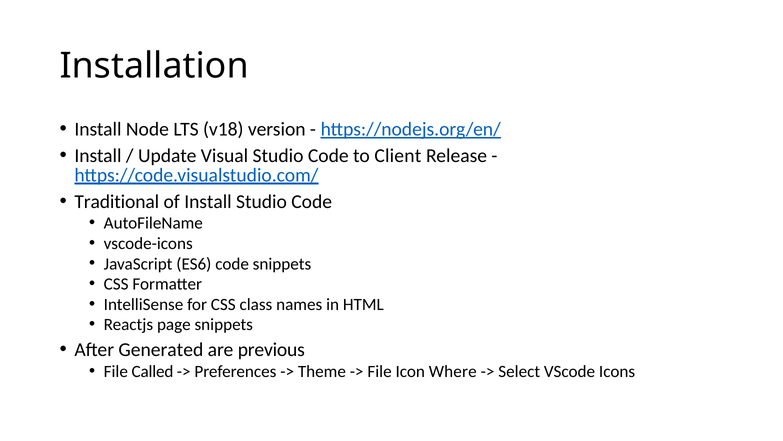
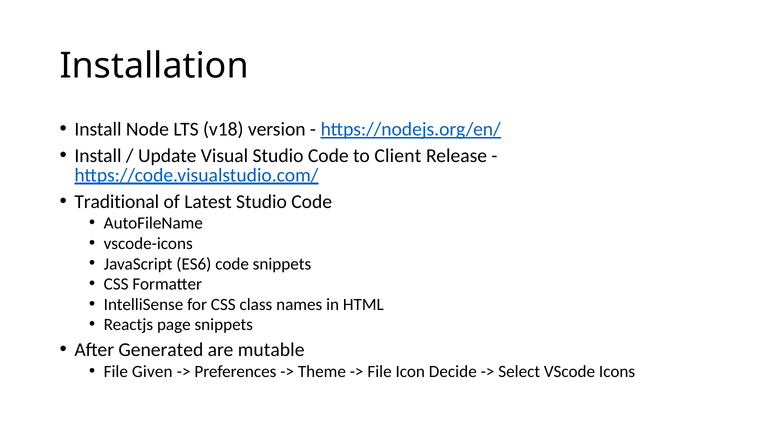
of Install: Install -> Latest (208, 201)
previous: previous -> mutable (271, 349)
Called: Called -> Given (152, 371)
Where: Where -> Decide (453, 371)
